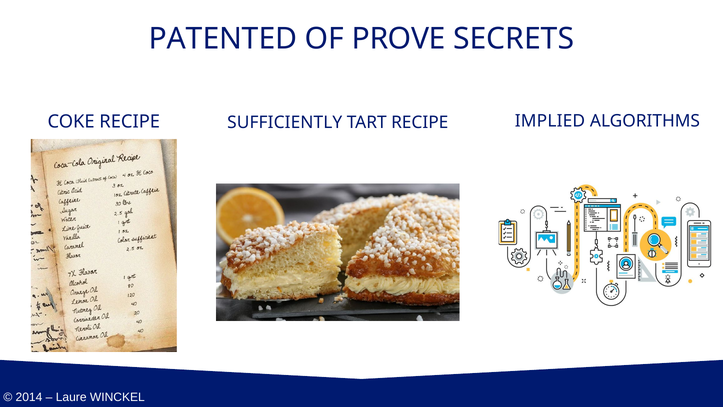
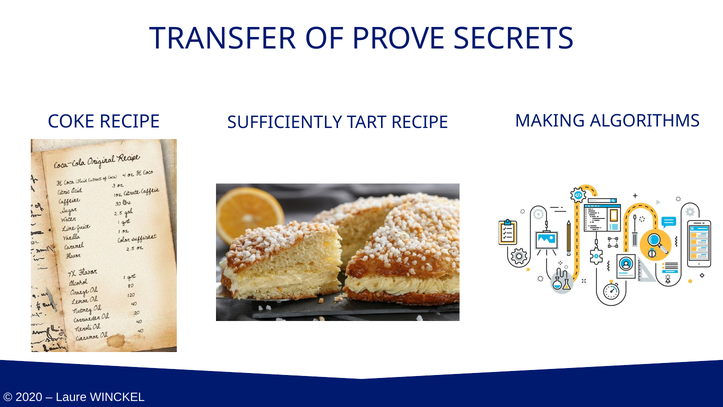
PATENTED: PATENTED -> TRANSFER (223, 39)
IMPLIED: IMPLIED -> MAKING (550, 121)
2014: 2014 -> 2020 (29, 397)
